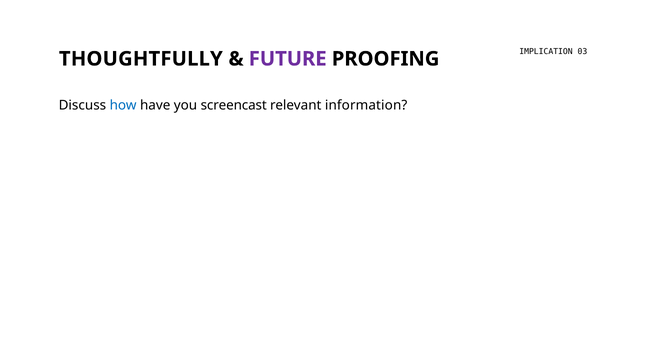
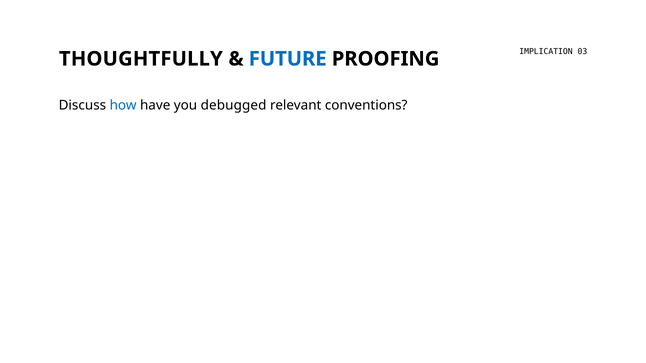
FUTURE colour: purple -> blue (288, 59)
screencast: screencast -> debugged (234, 106)
information: information -> conventions (366, 106)
